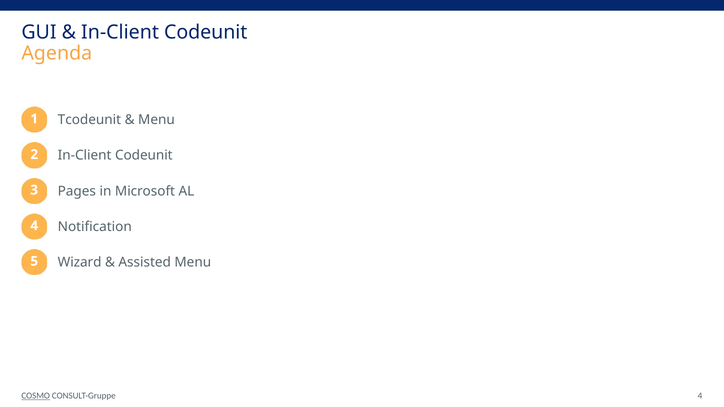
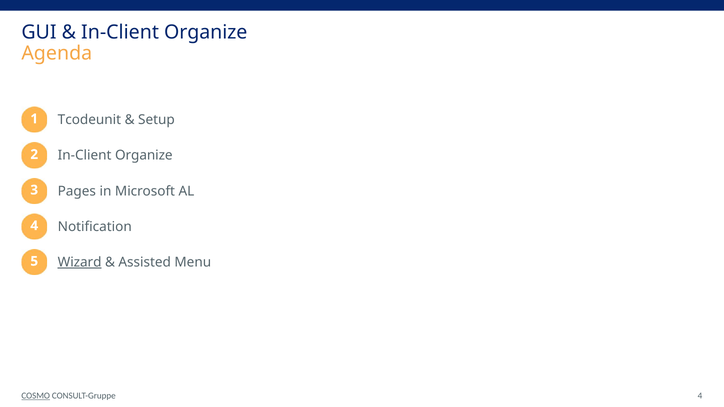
Codeunit: Codeunit -> Organize (206, 32)
Menu: Menu -> Setup (156, 120)
Codeunit: Codeunit -> Organize (144, 156)
Wizard underline: none -> present (80, 262)
